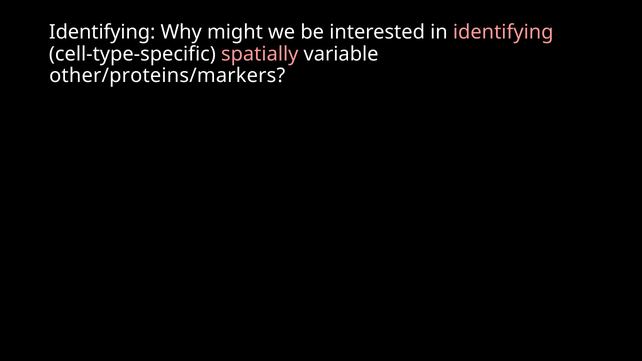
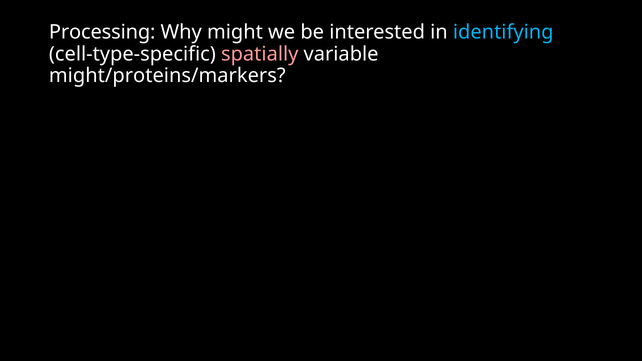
Identifying: Identifying -> Processing (102, 32)
identifying colour: pink -> light blue (503, 32)
other/proteins/markers: other/proteins/markers -> might/proteins/markers (167, 76)
